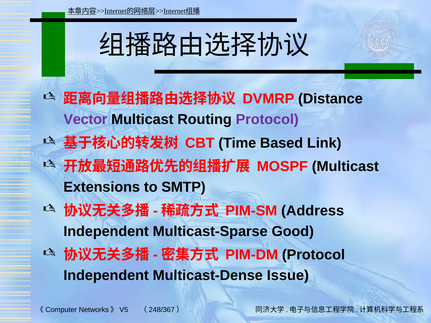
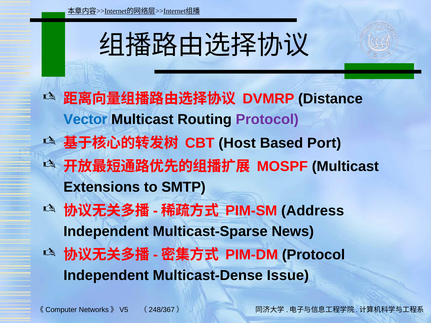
Vector colour: purple -> blue (85, 120)
Time: Time -> Host (237, 143)
Link: Link -> Port (324, 143)
Good: Good -> News (293, 232)
